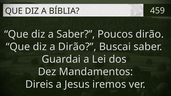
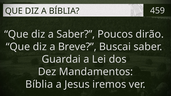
a Dirão: Dirão -> Breve (77, 47)
Direis: Direis -> Bíblia (39, 84)
